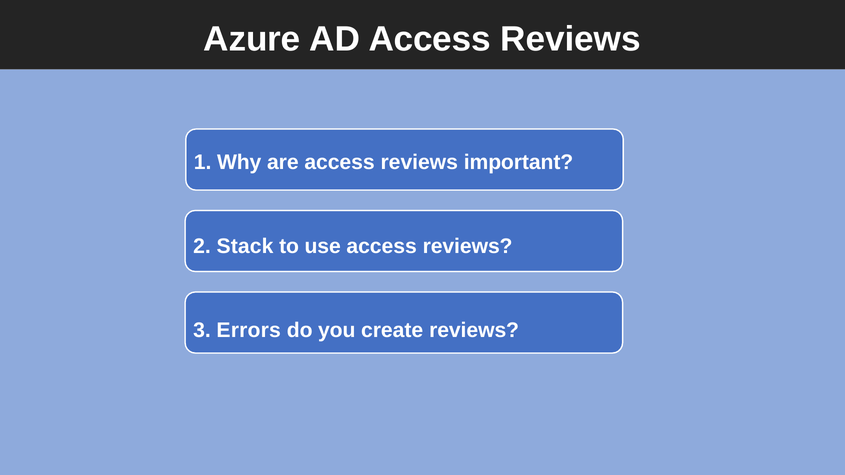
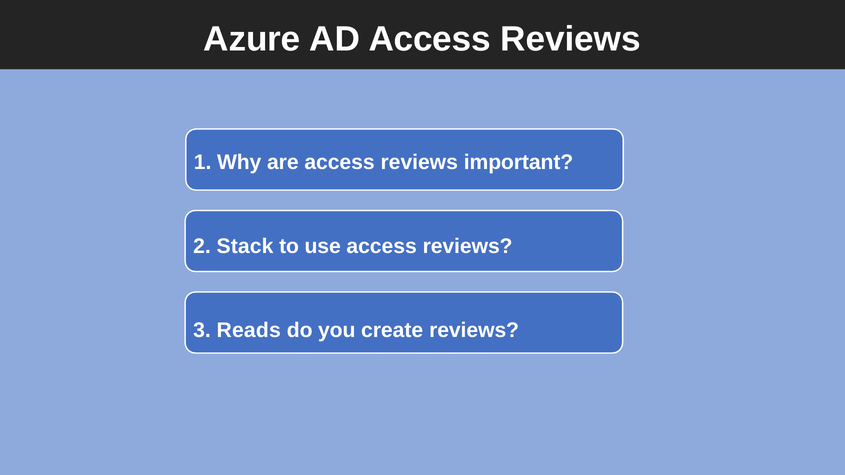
Errors: Errors -> Reads (249, 330)
